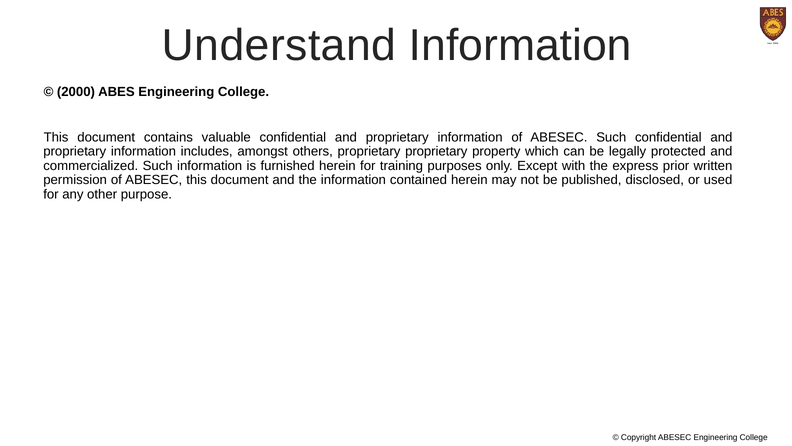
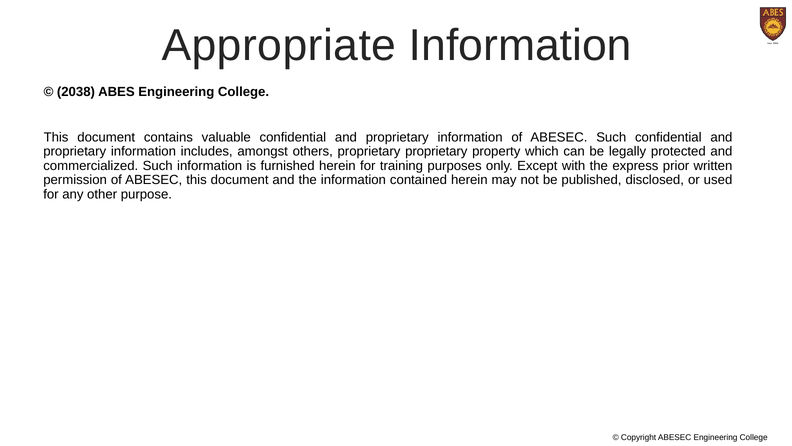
Understand: Understand -> Appropriate (279, 45)
2000: 2000 -> 2038 (76, 92)
